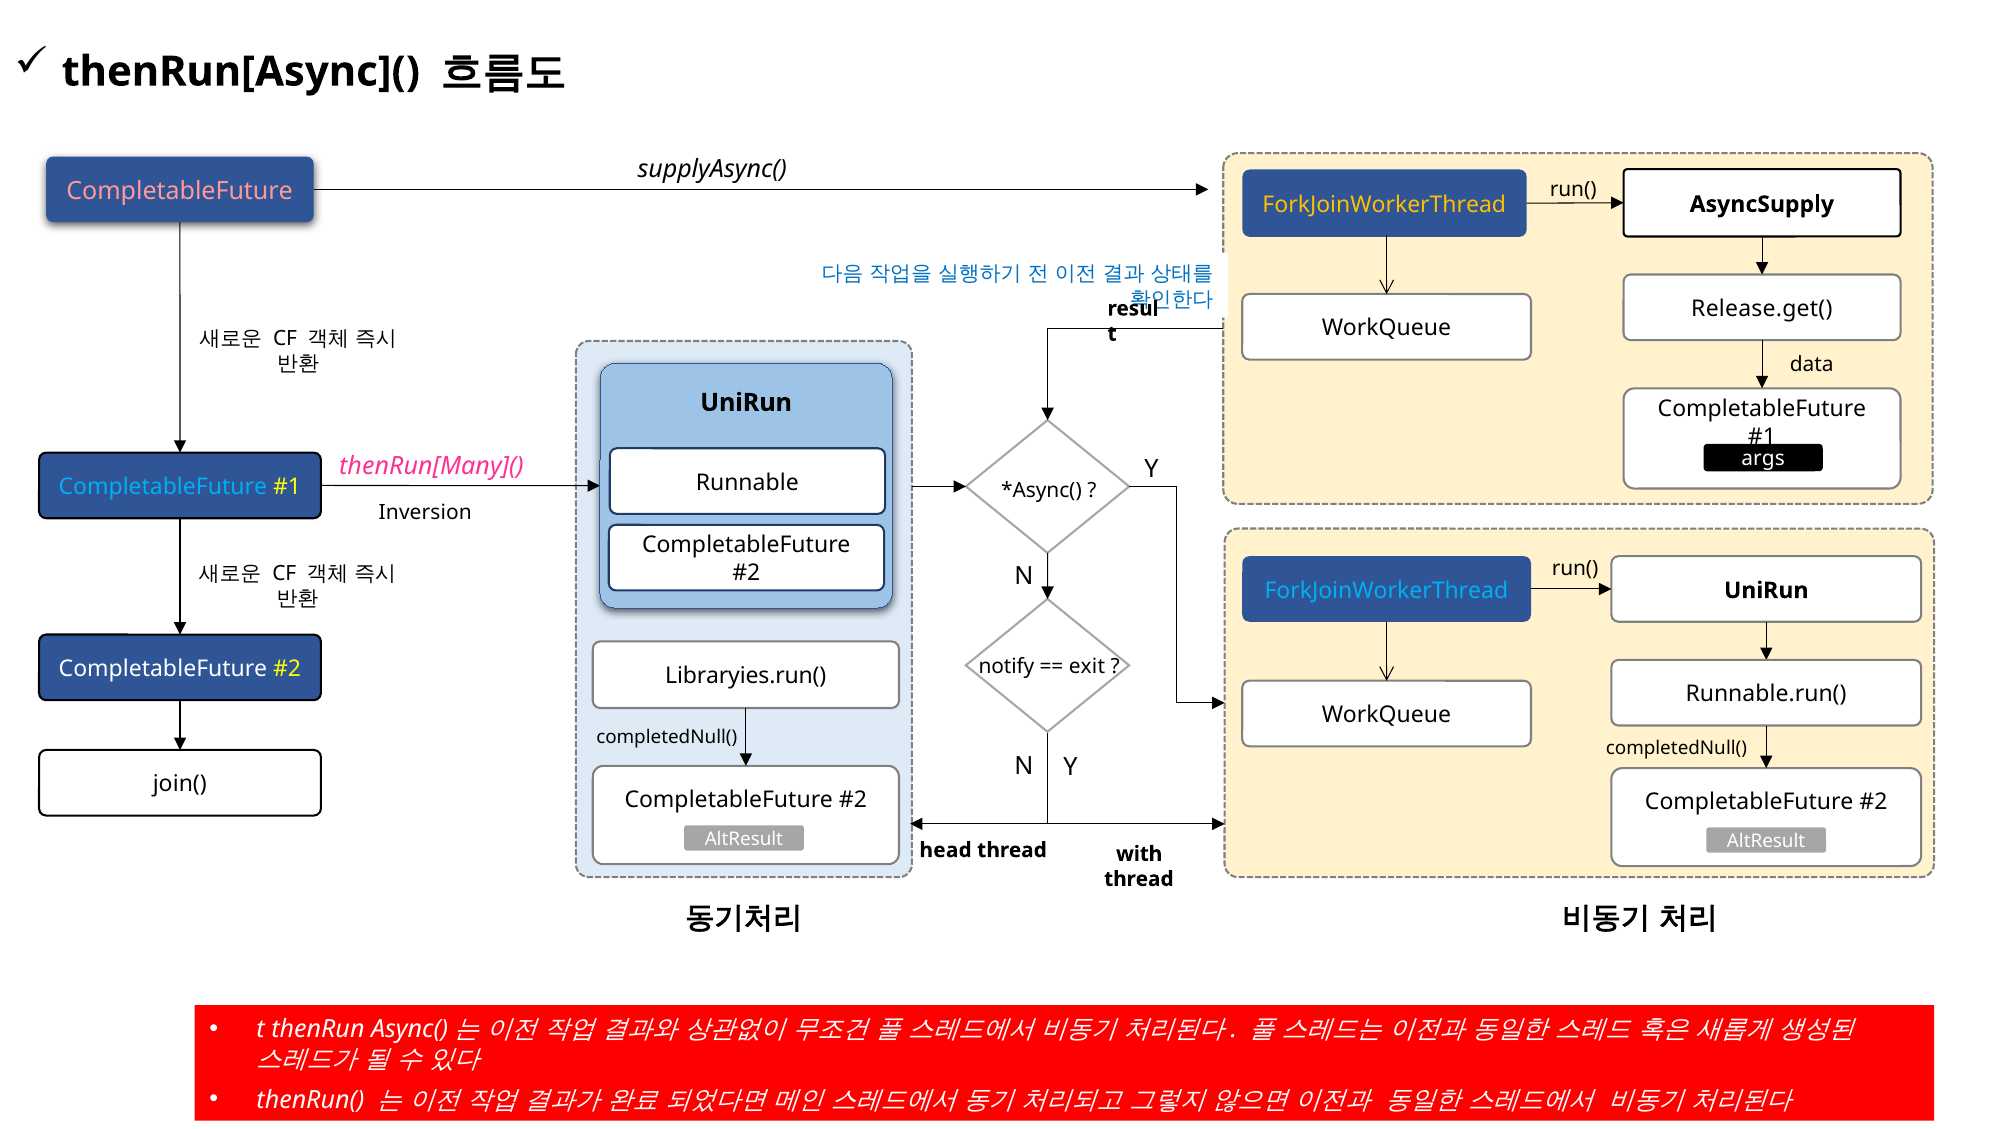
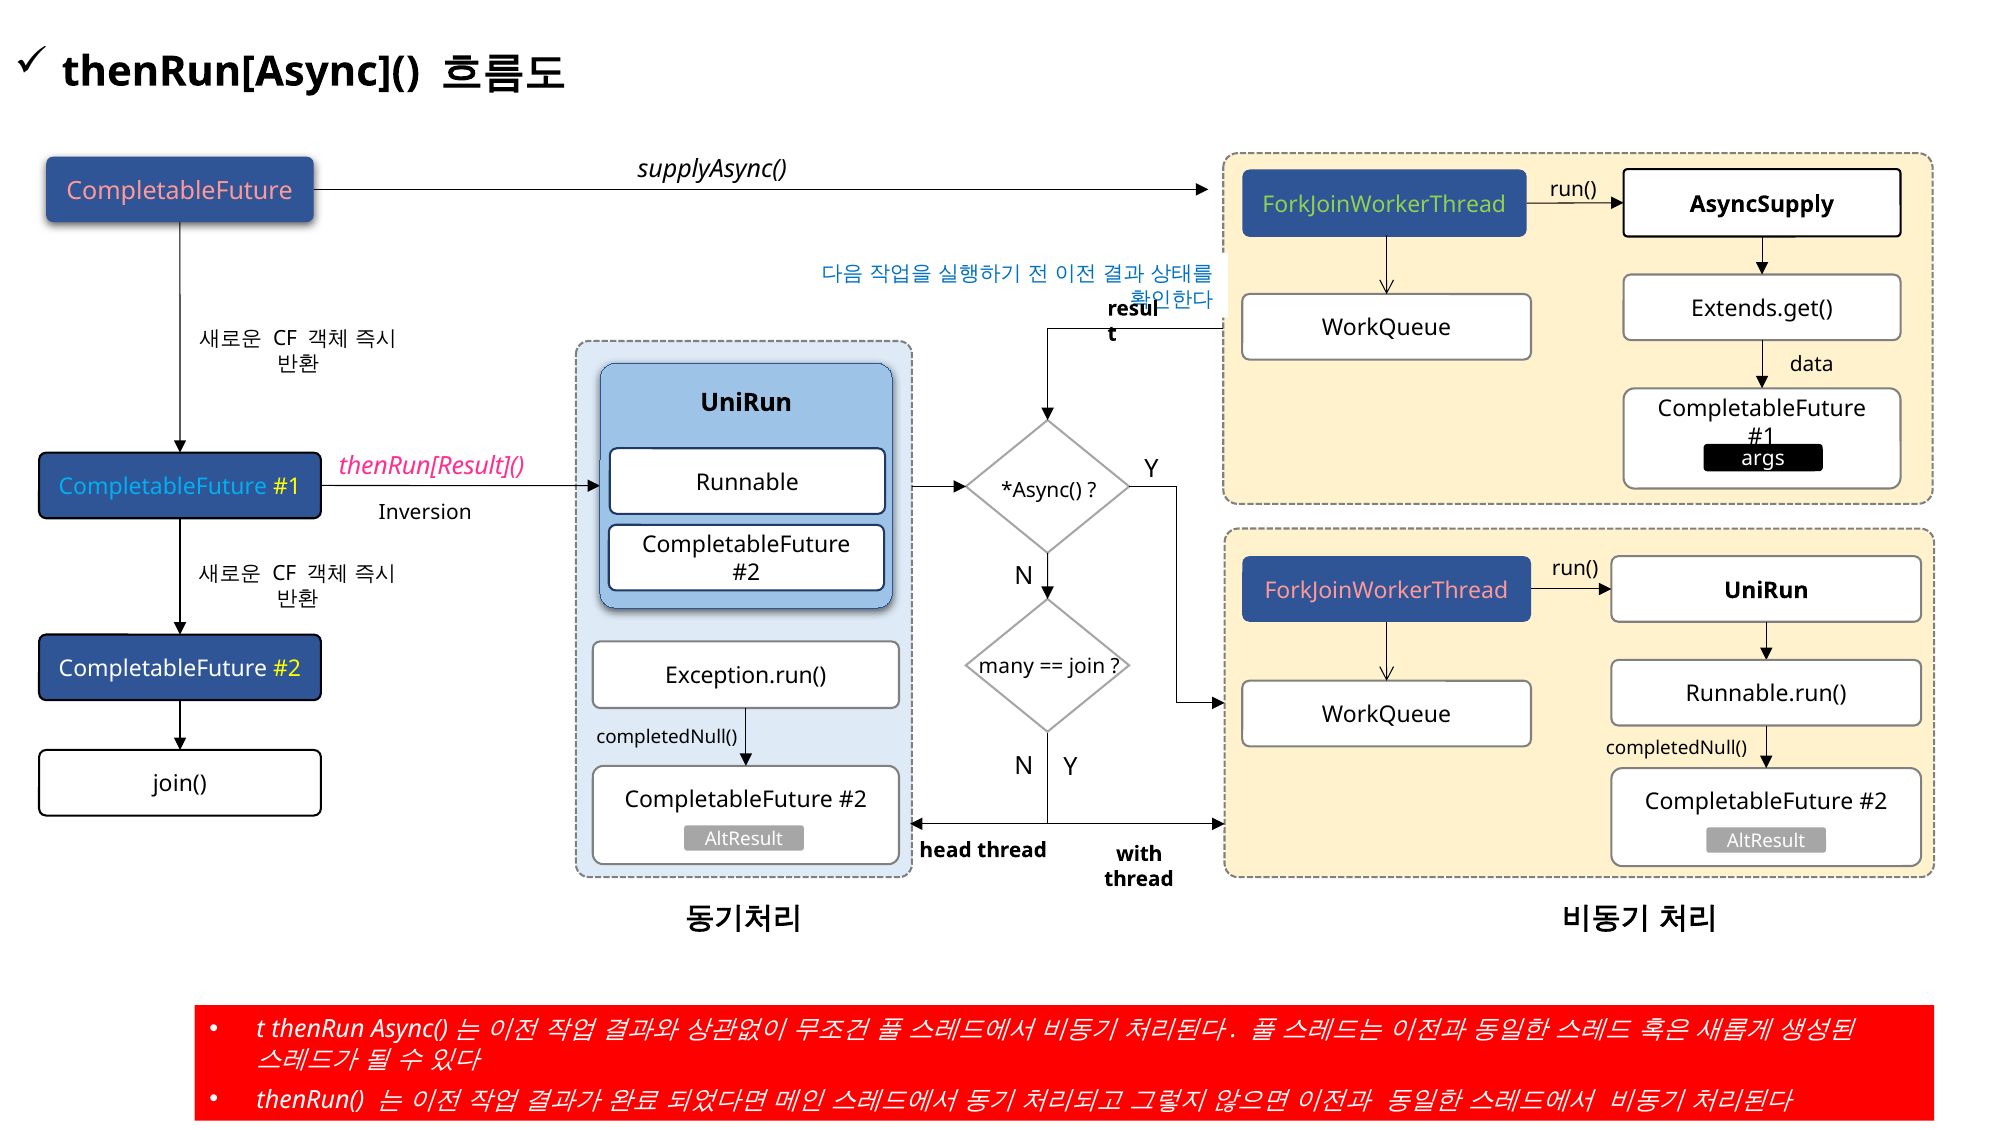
ForkJoinWorkerThread colour: yellow -> light green (1384, 205)
Release.get(: Release.get( -> Extends.get( (1762, 309)
thenRun[Many](: thenRun[Many]( -> thenRun[Result]( (432, 466)
ForkJoinWorkerThread colour: light blue -> pink (1386, 590)
notify: notify -> many (1006, 666)
exit: exit -> join (1087, 666)
Libraryies.run(: Libraryies.run( -> Exception.run( (746, 676)
